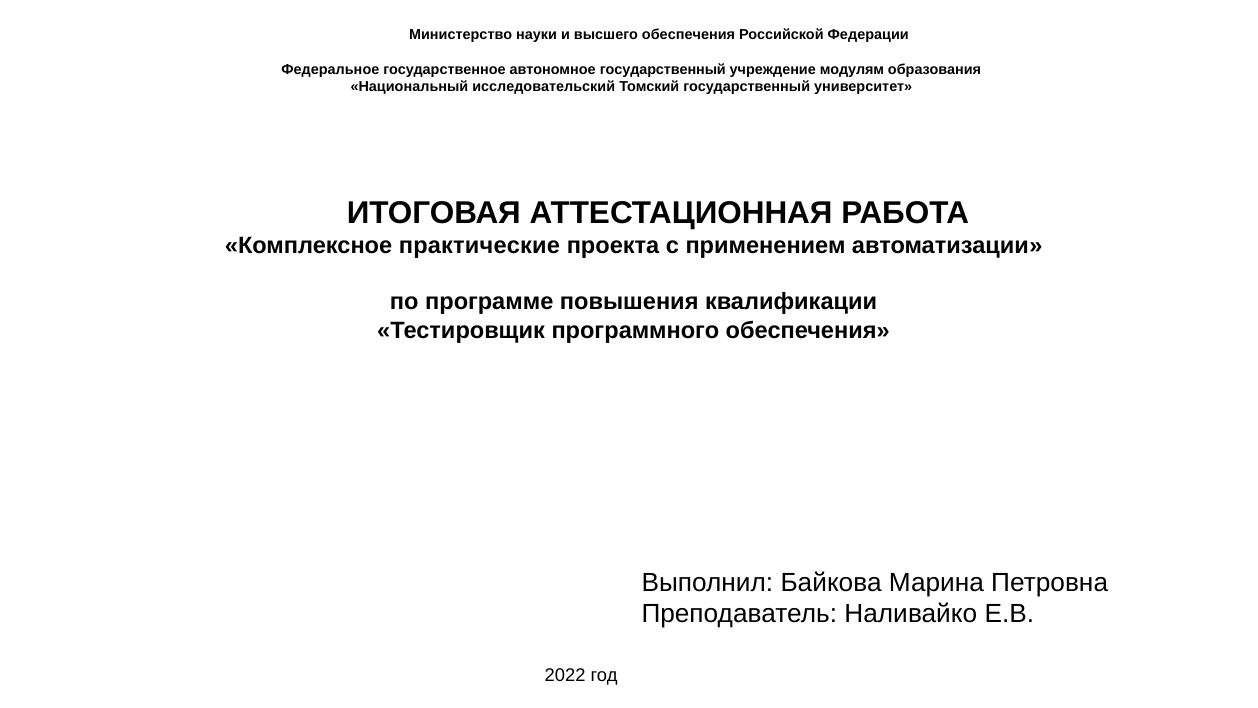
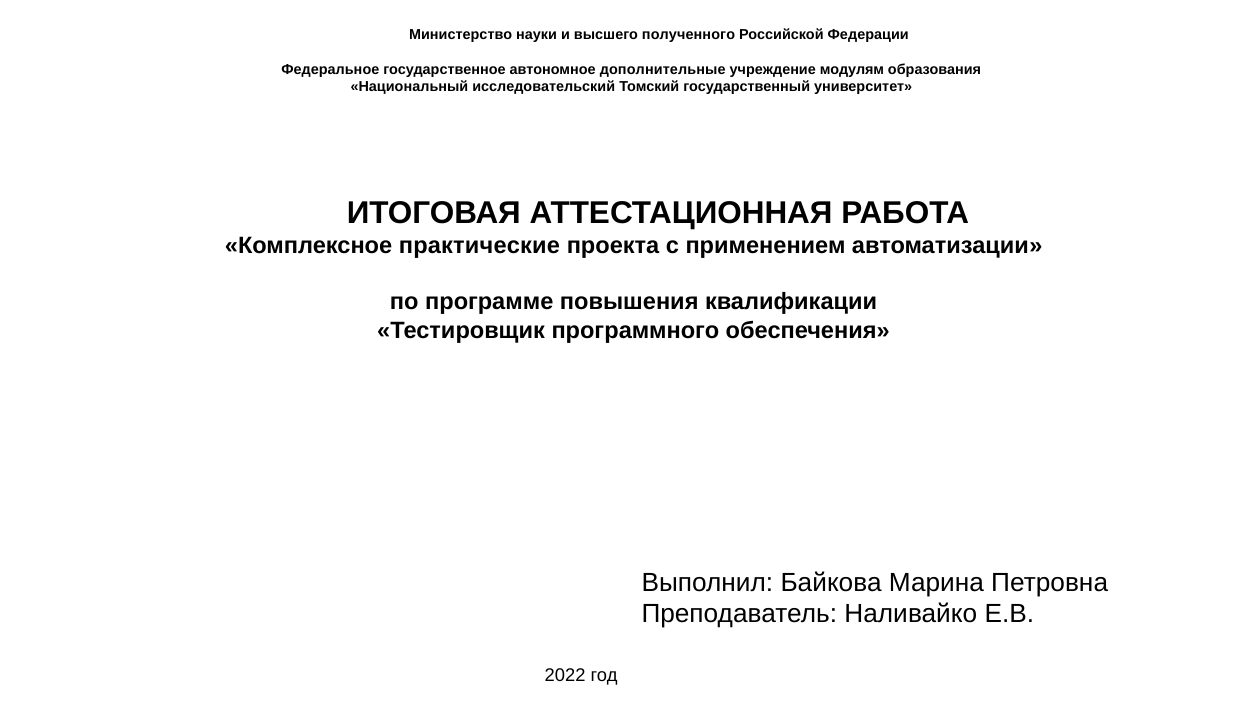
высшего обеспечения: обеспечения -> полученного (689, 35)
автономное государственный: государственный -> дополнительные (663, 69)
